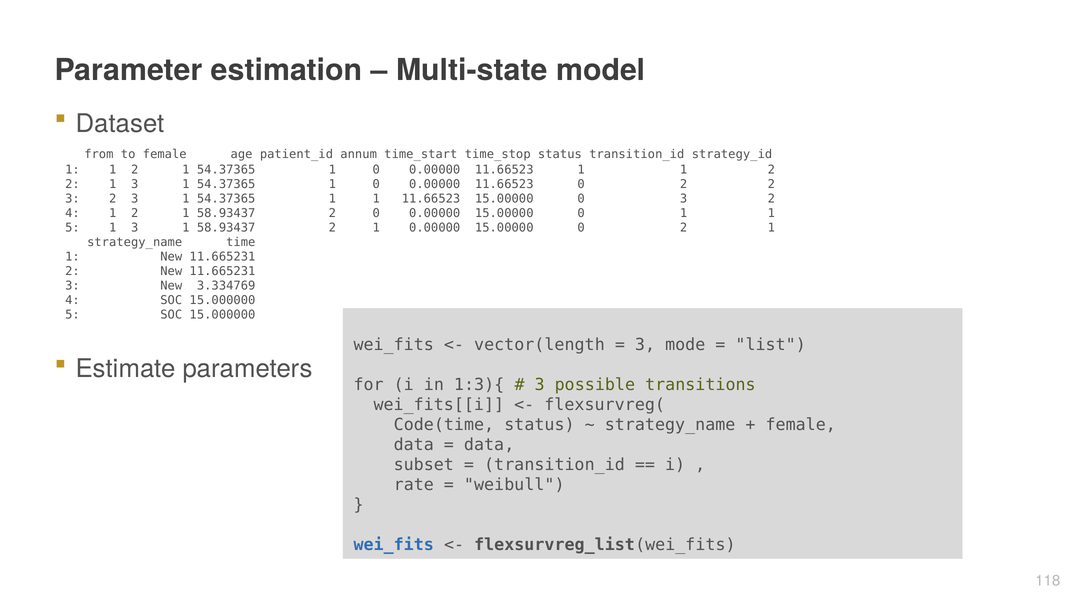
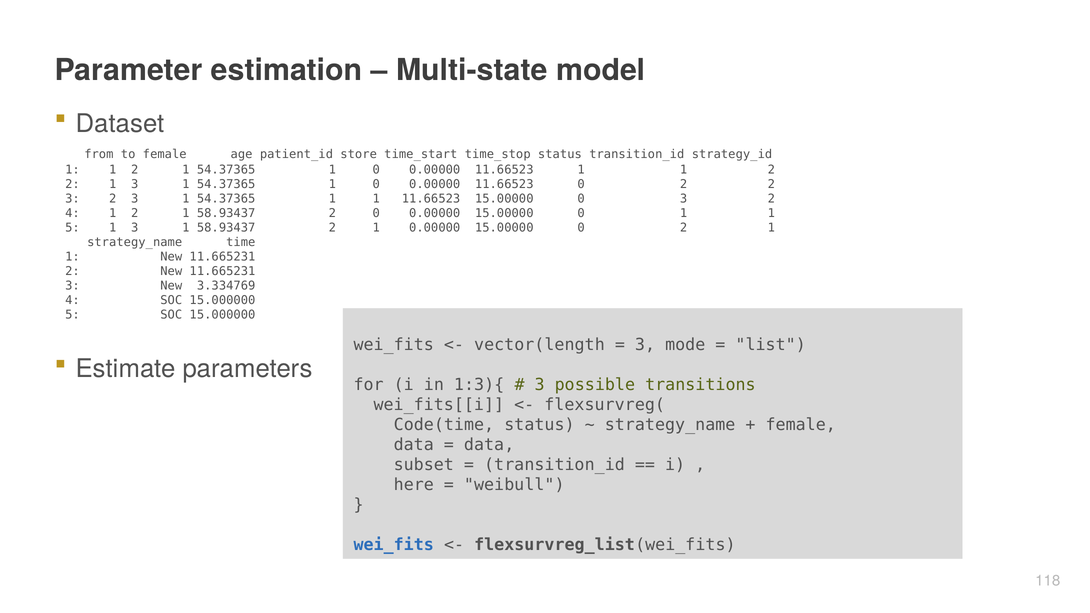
annum: annum -> store (359, 154)
rate: rate -> here (414, 485)
